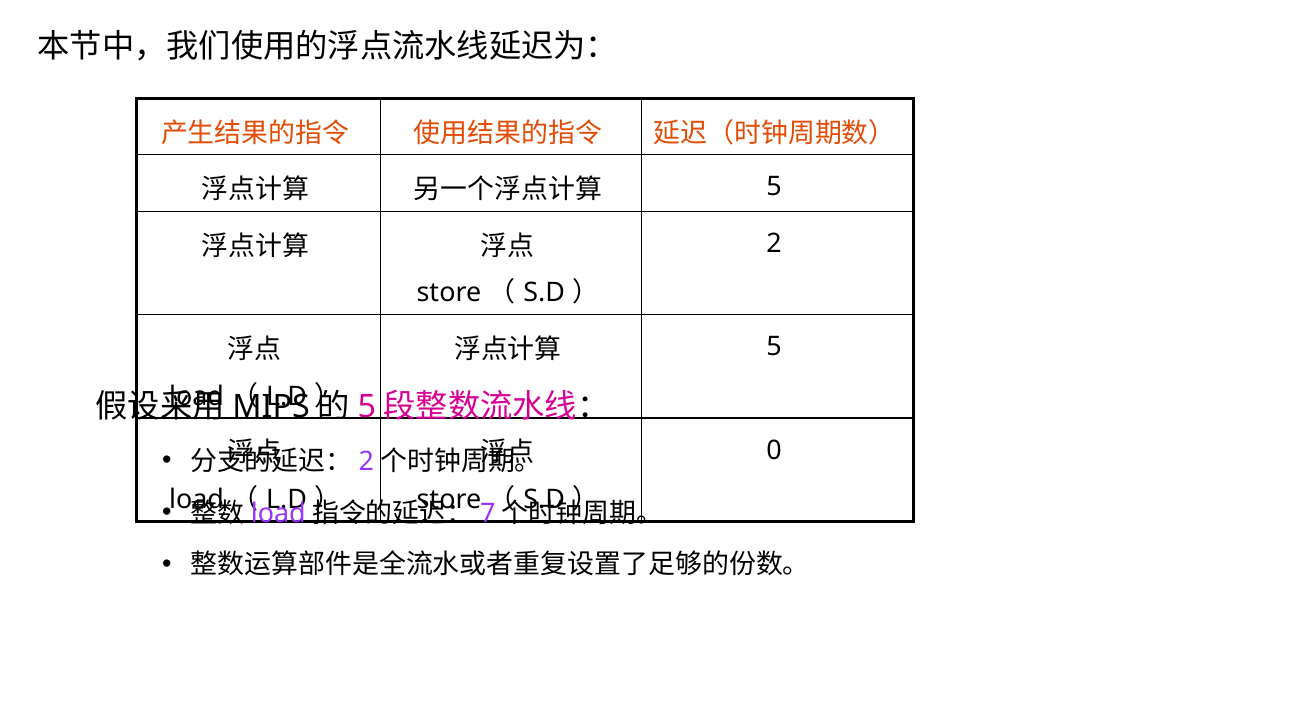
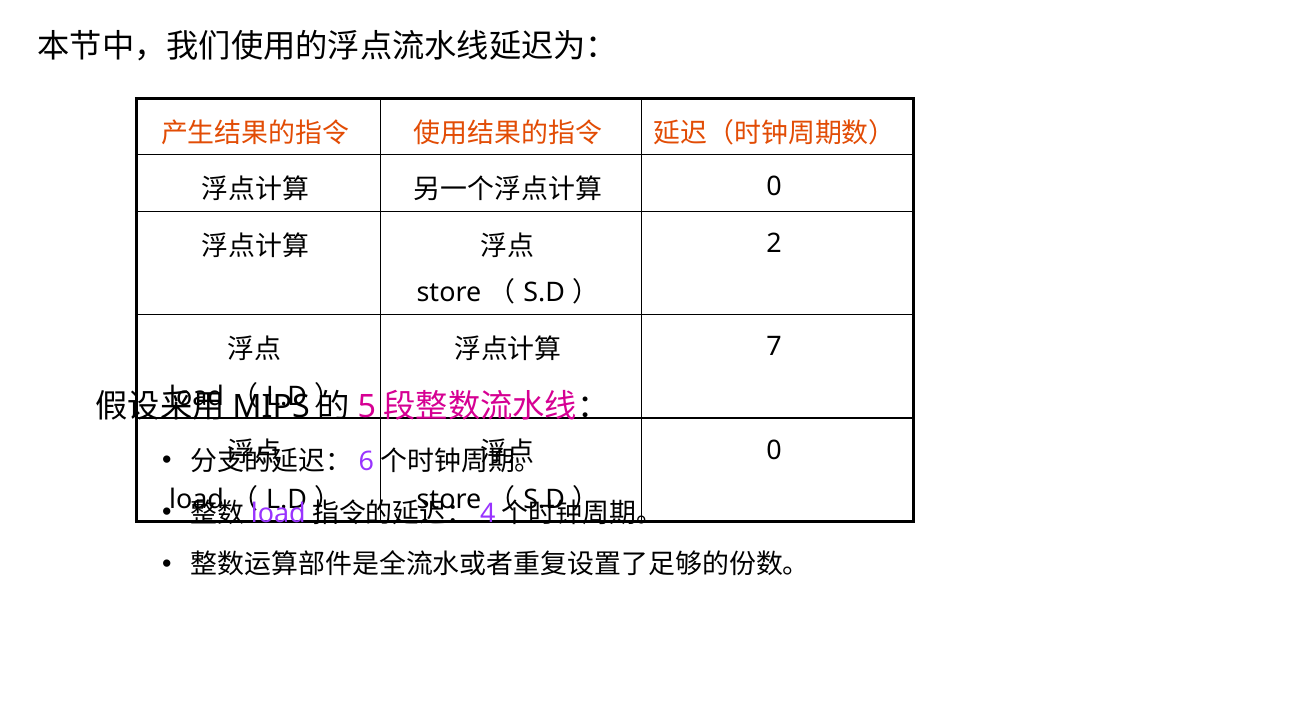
5: 5 -> 0 (774, 187)
5: 5 -> 7 (774, 347)
2: 2 -> 6 (366, 462)
7: 7 -> 4 (488, 514)
